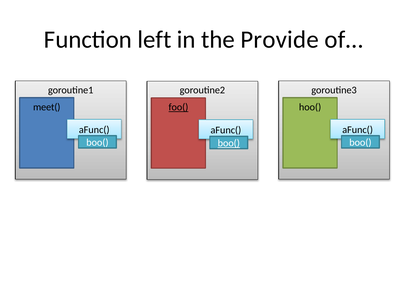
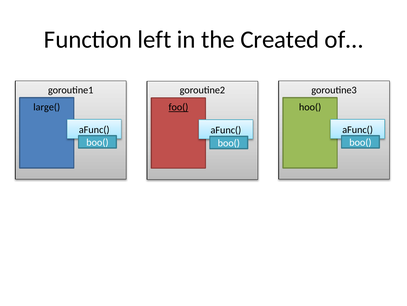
Provide: Provide -> Created (280, 39)
meet(: meet( -> large( (47, 107)
boo( underline: present -> none (229, 143)
